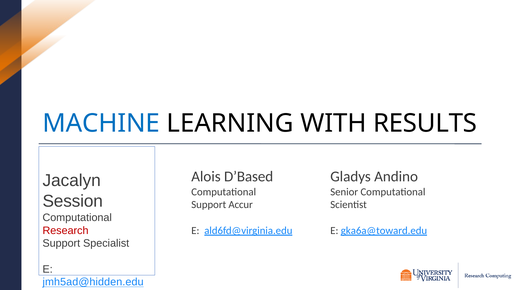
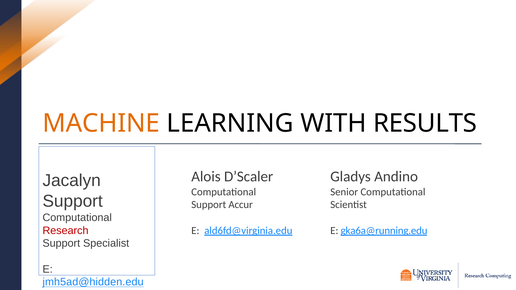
MACHINE colour: blue -> orange (101, 124)
D’Based: D’Based -> D’Scaler (249, 177)
Session: Session -> Support (73, 201)
gka6a@toward.edu: gka6a@toward.edu -> gka6a@running.edu (384, 231)
